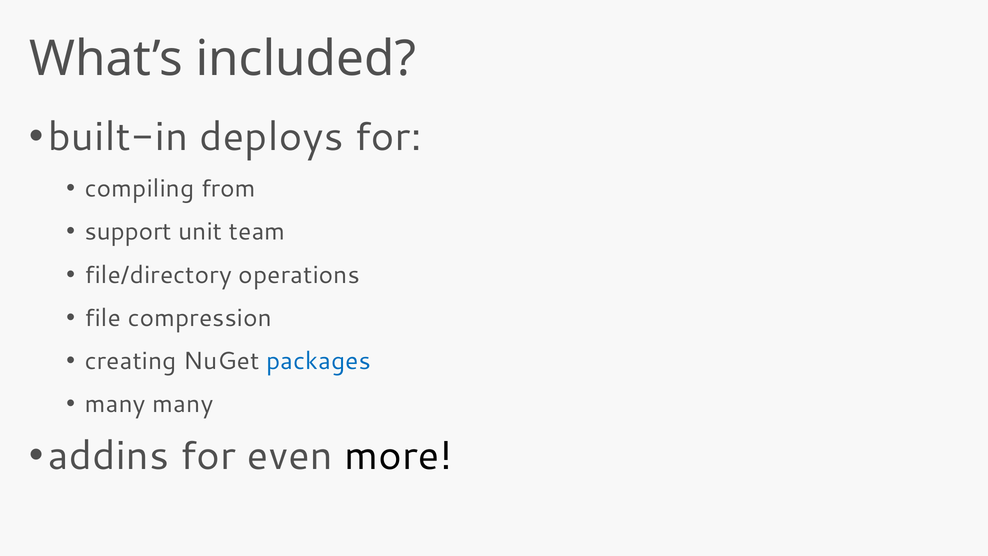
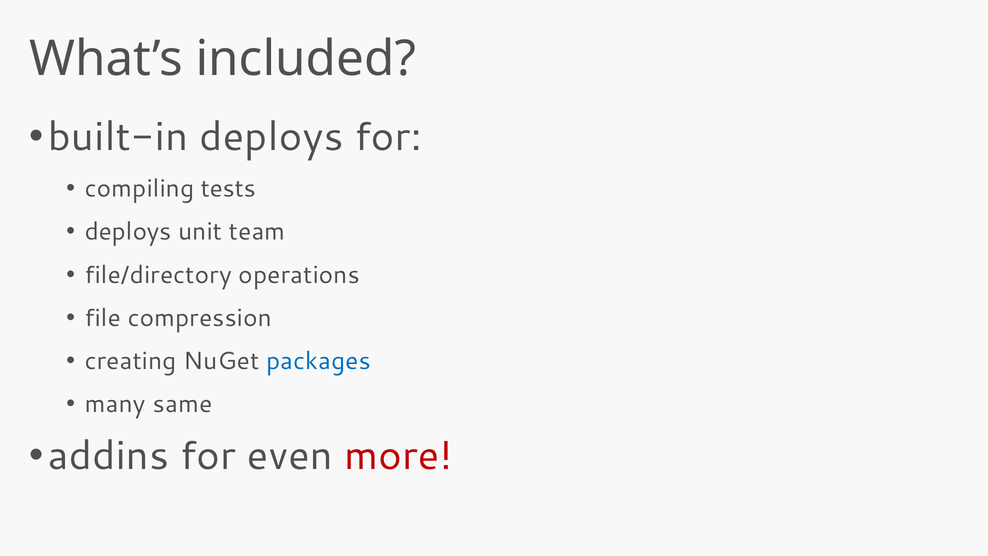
from: from -> tests (228, 189)
support: support -> deploys (128, 232)
many many: many -> same (183, 404)
more colour: black -> red (398, 456)
